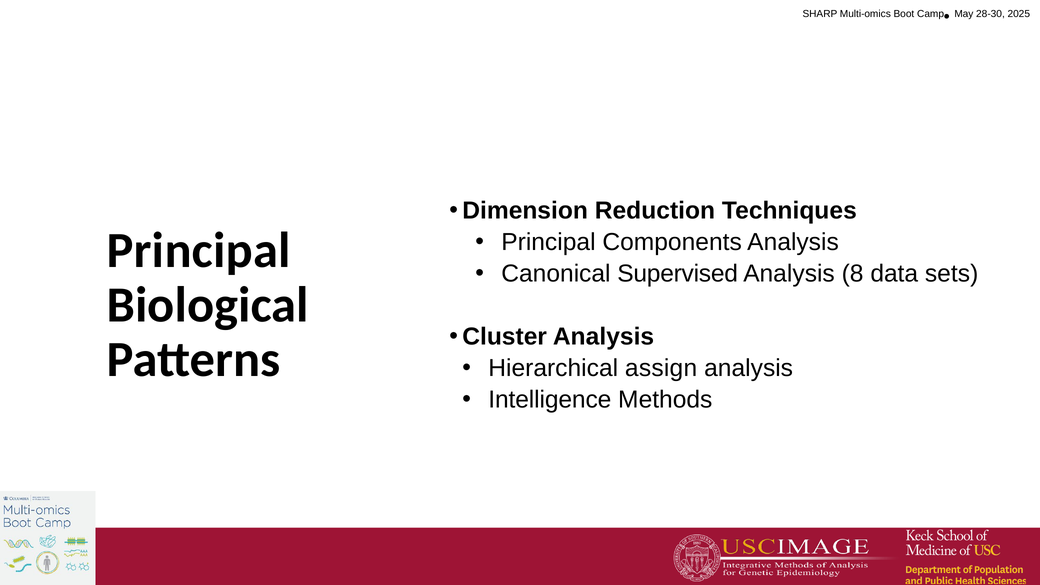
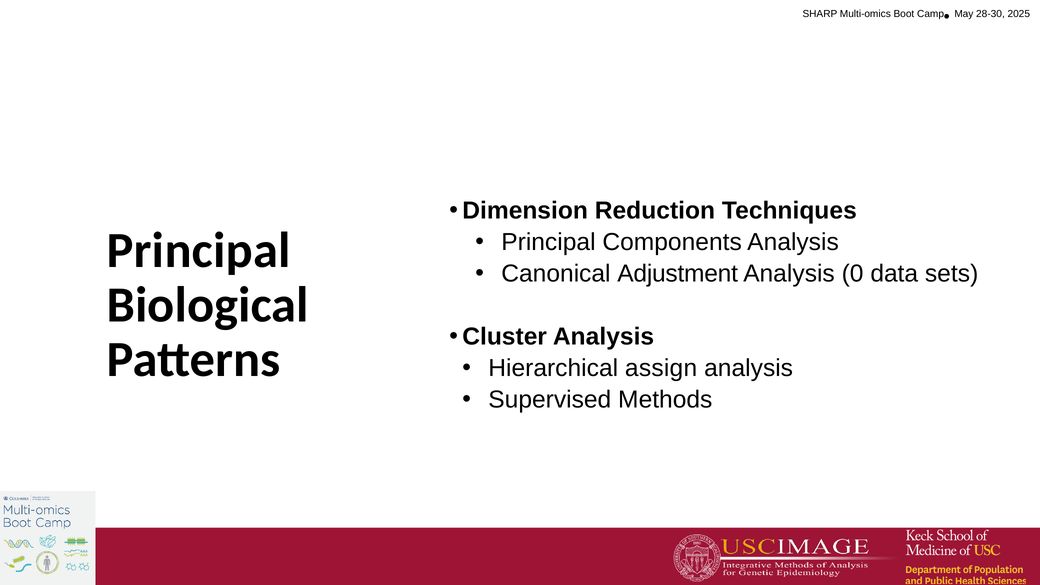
Supervised: Supervised -> Adjustment (678, 274)
8: 8 -> 0 (853, 274)
Intelligence: Intelligence -> Supervised (550, 400)
